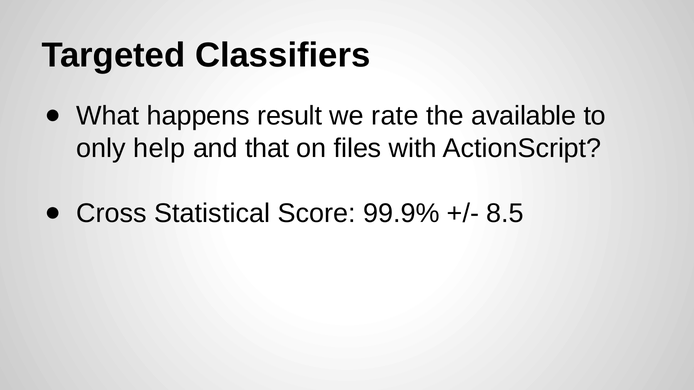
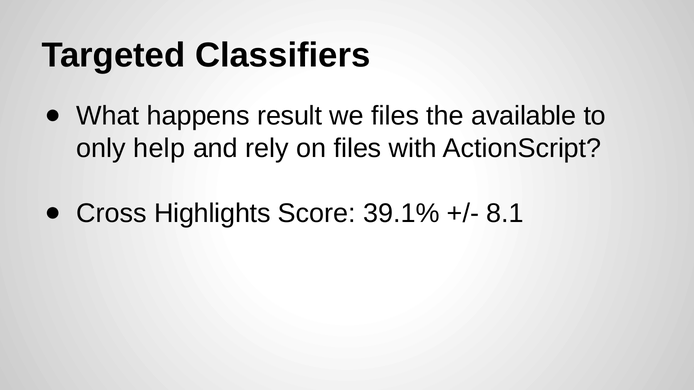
we rate: rate -> files (395, 116)
that: that -> rely (267, 149)
Statistical: Statistical -> Highlights (212, 213)
99.9%: 99.9% -> 39.1% (401, 213)
8.5: 8.5 -> 8.1 (505, 213)
